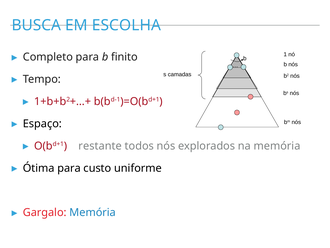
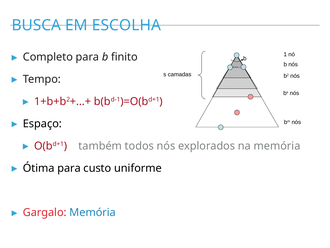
restante: restante -> também (100, 146)
